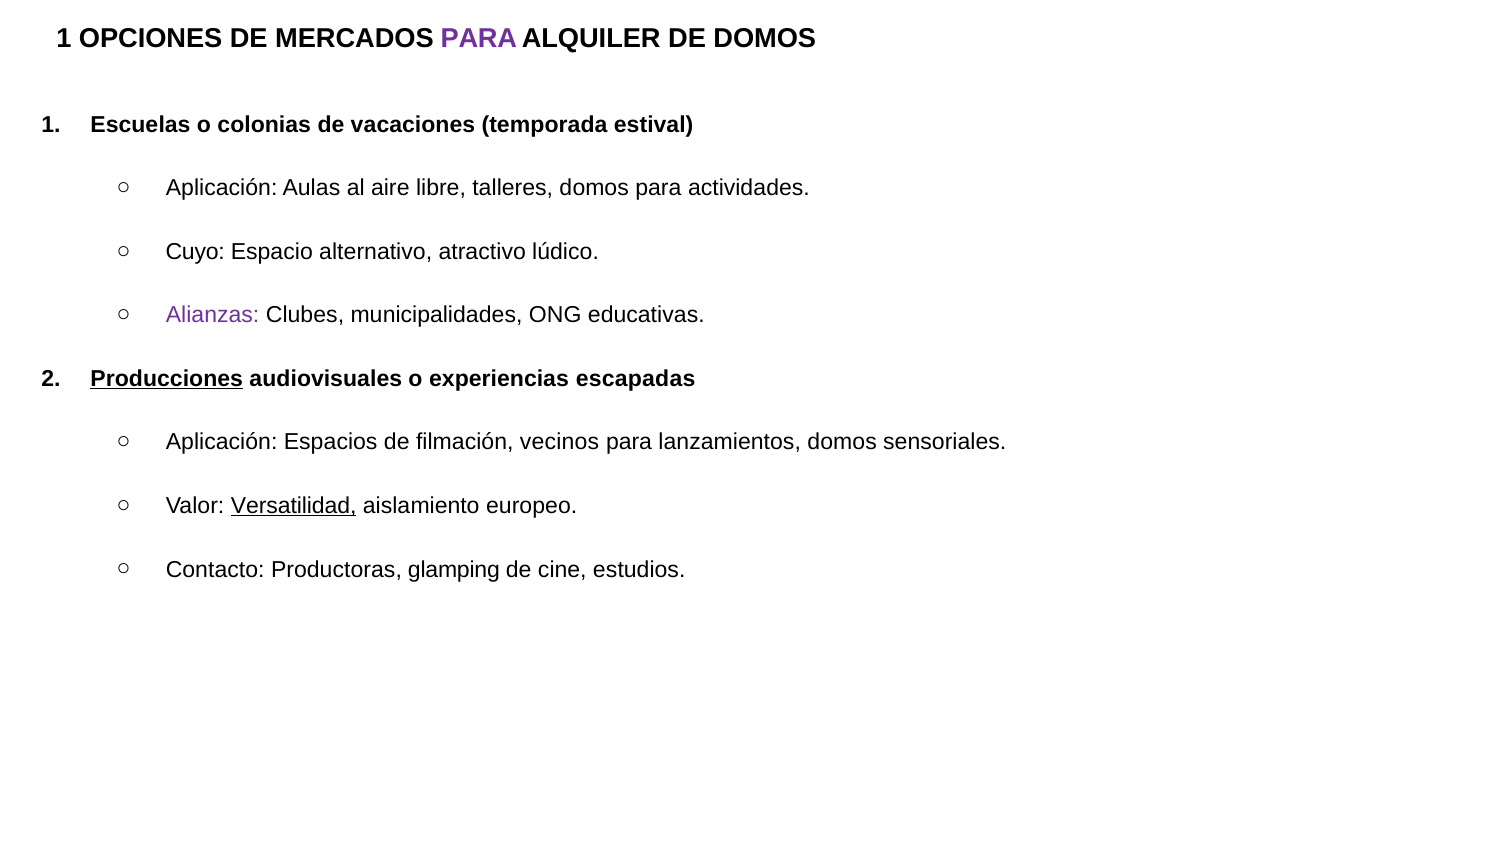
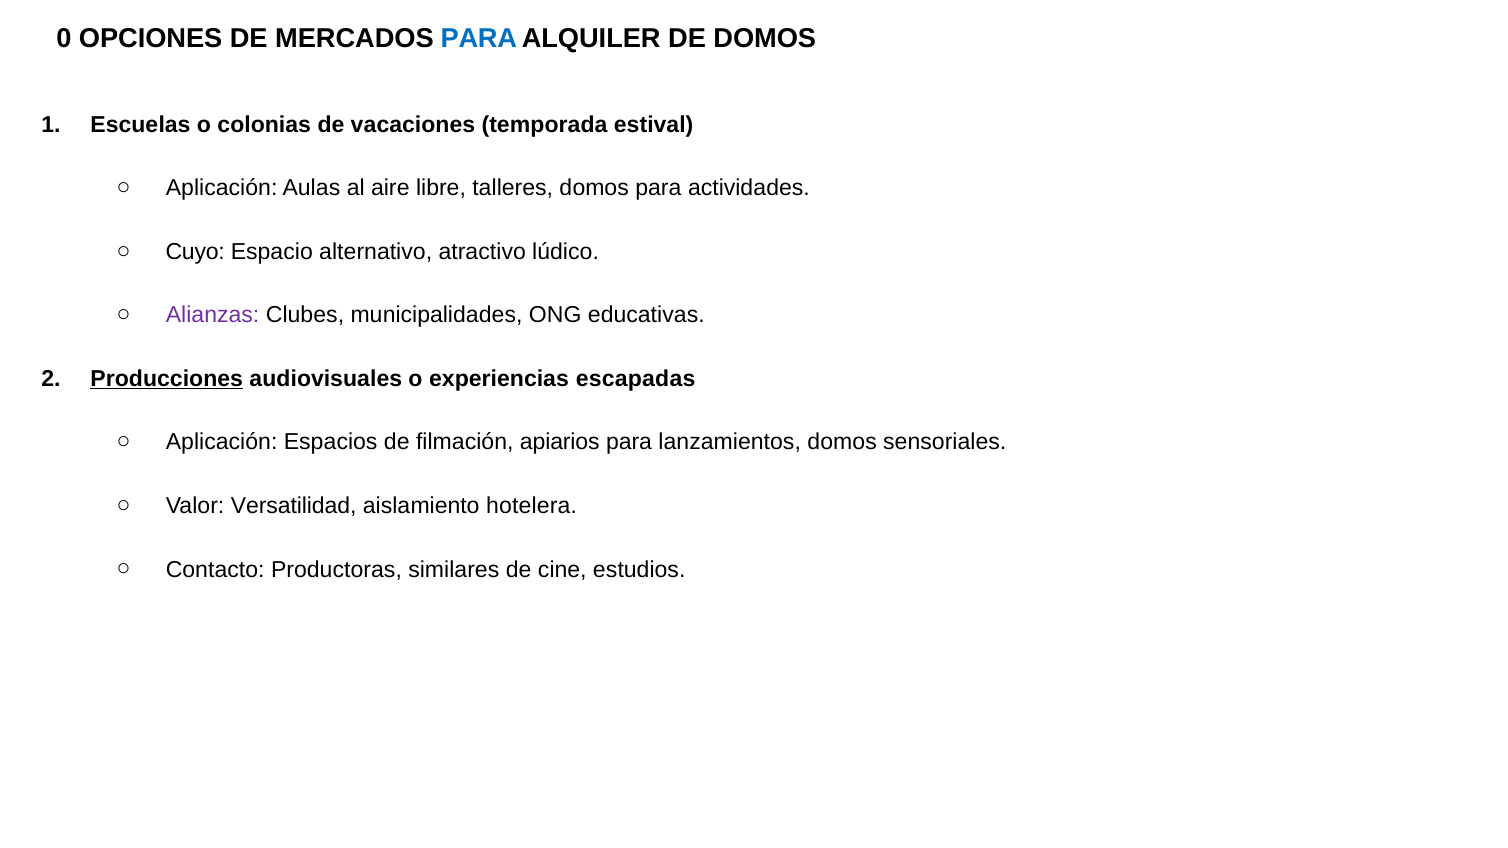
1: 1 -> 0 (64, 38)
PARA colour: purple -> blue (479, 38)
vecinos: vecinos -> apiarios (560, 443)
Versatilidad underline: present -> none (294, 506)
europeo: europeo -> hotelera (532, 506)
glamping: glamping -> similares (454, 570)
